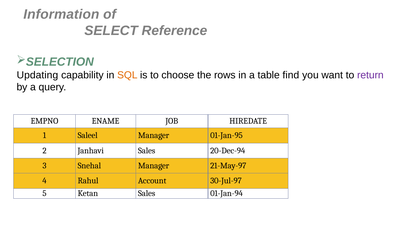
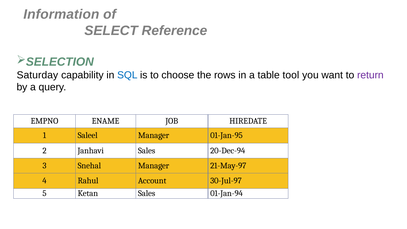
Updating: Updating -> Saturday (37, 75)
SQL colour: orange -> blue (127, 75)
find: find -> tool (291, 75)
